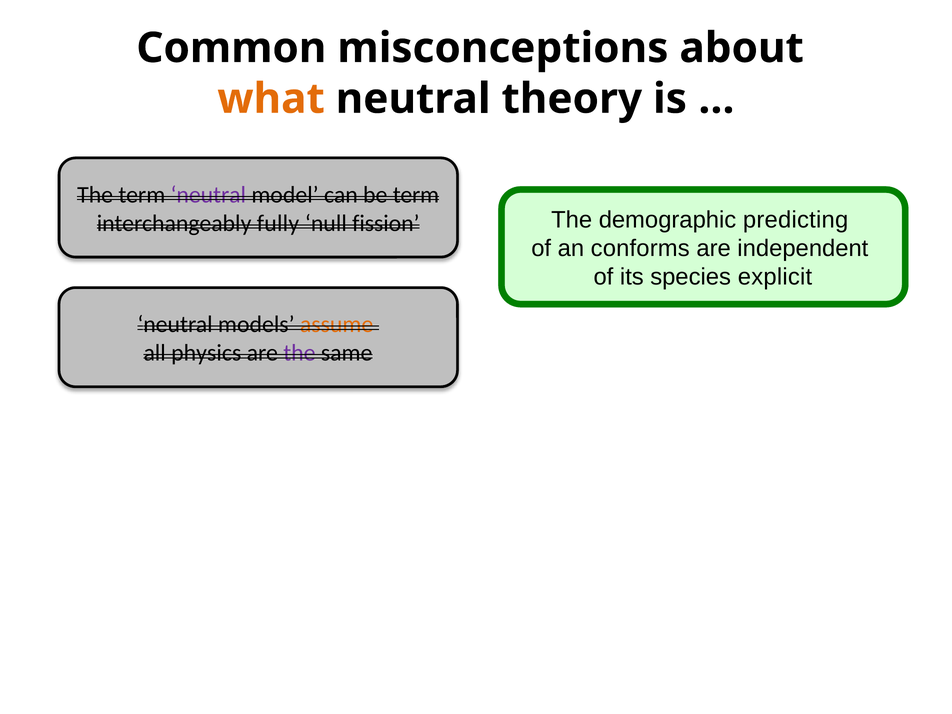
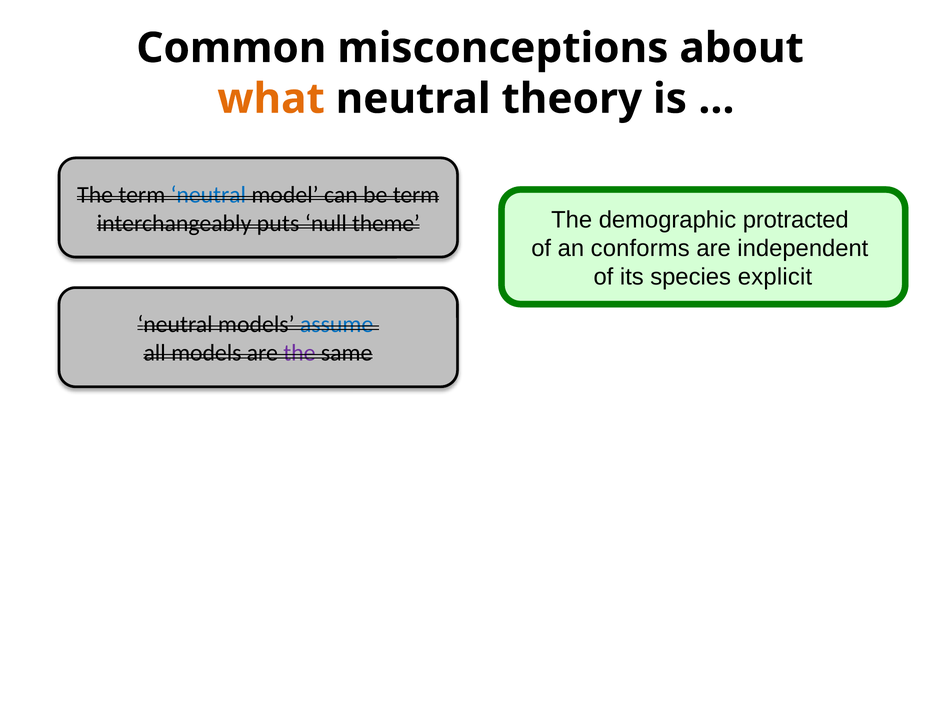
neutral colour: purple -> blue (208, 195)
fully: fully -> puts (278, 223)
fission: fission -> theme (386, 223)
predicting: predicting -> protracted (796, 220)
assume colour: orange -> blue (337, 325)
all physics: physics -> models (206, 353)
